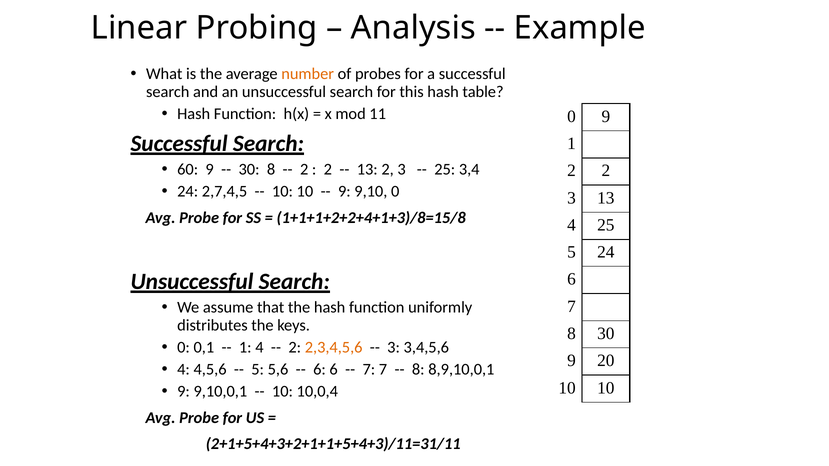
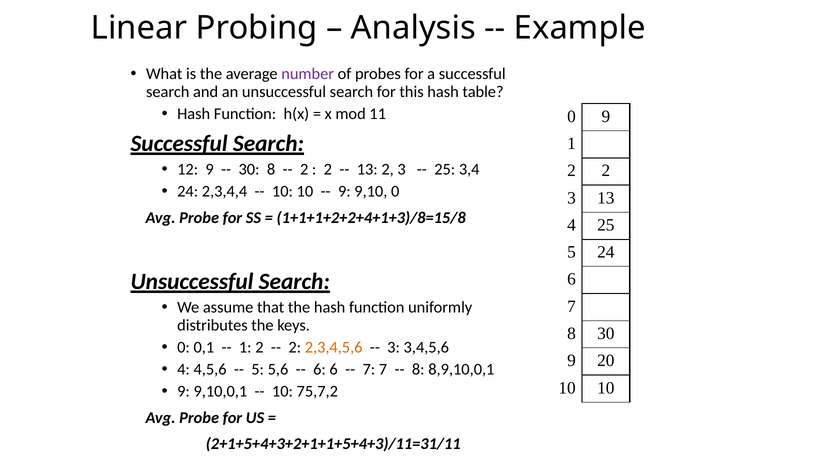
number colour: orange -> purple (308, 74)
60: 60 -> 12 (188, 170)
2,7,4,5: 2,7,4,5 -> 2,3,4,4 (225, 192)
4: 4 -> 2 (259, 348)
10,0,4: 10,0,4 -> 75,7,2 (317, 392)
